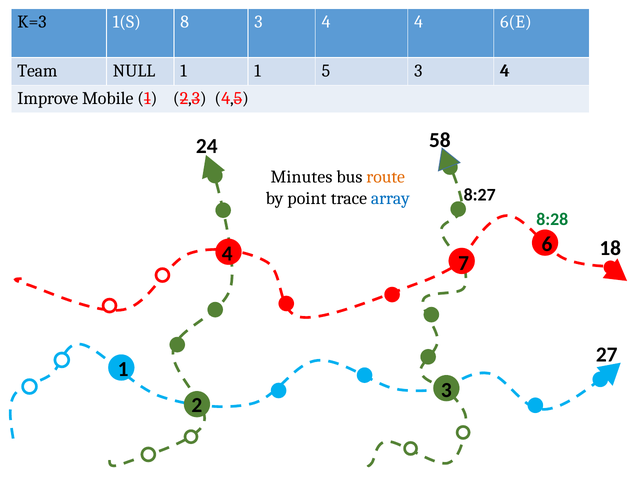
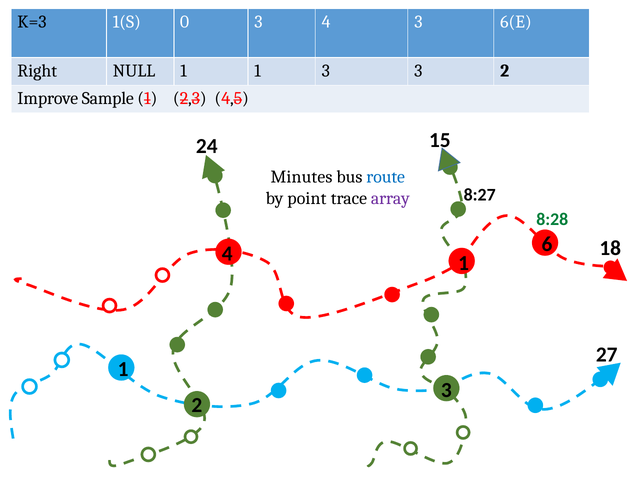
8: 8 -> 0 (185, 22)
4 4: 4 -> 3 (418, 22)
Team: Team -> Right (37, 71)
1 5: 5 -> 3 (326, 71)
4: 4 -> 2 (505, 71)
Mobile: Mobile -> Sample (108, 99)
58: 58 -> 15 (440, 140)
route colour: orange -> blue (386, 177)
array colour: blue -> purple (390, 198)
4 7: 7 -> 1 (464, 263)
